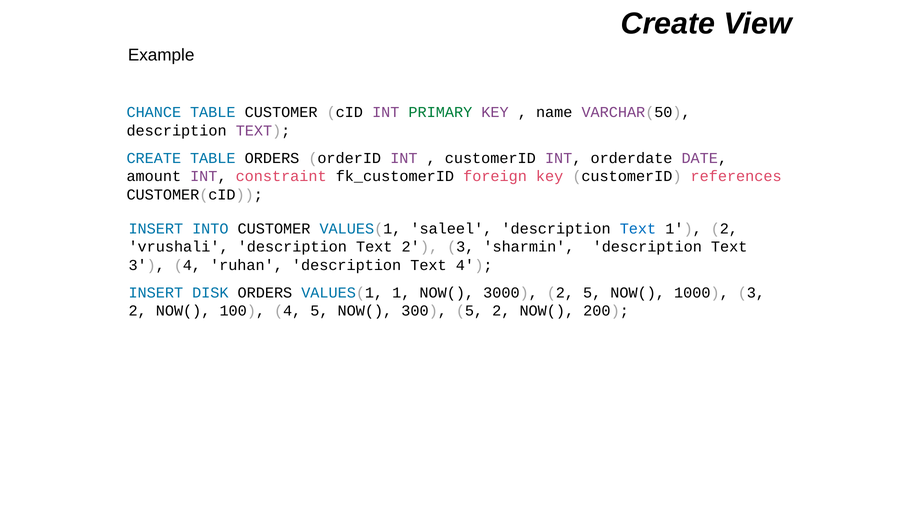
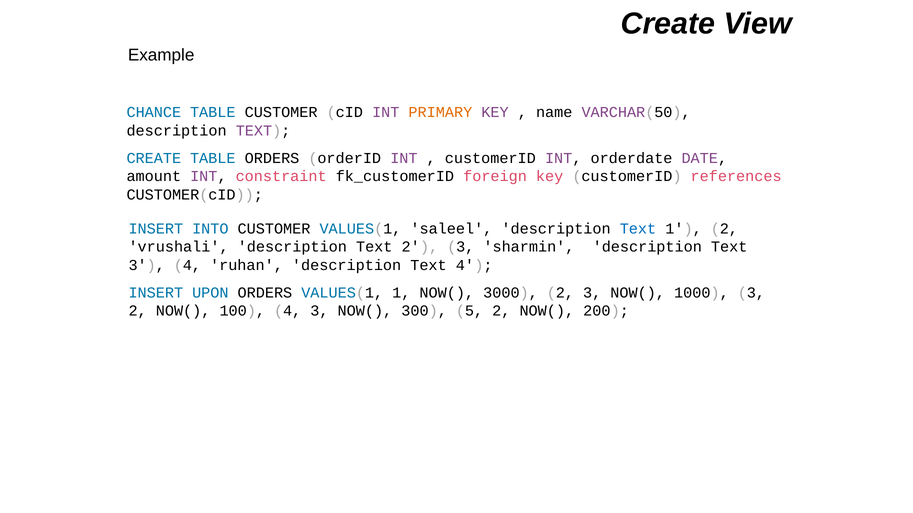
PRIMARY colour: green -> orange (440, 113)
DISK: DISK -> UPON (210, 293)
3000 2 5: 5 -> 3 (592, 293)
4 5: 5 -> 3 (319, 311)
